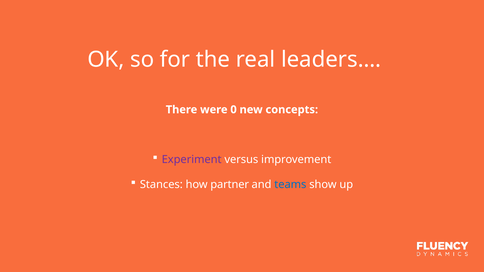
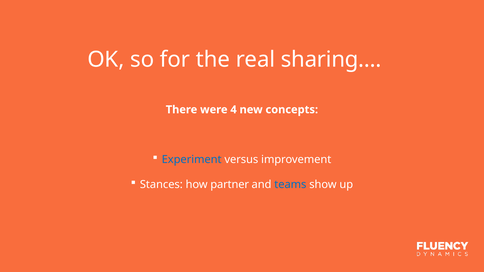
leaders…: leaders… -> sharing… (331, 60)
0: 0 -> 4 (234, 110)
Experiment colour: purple -> blue (192, 160)
